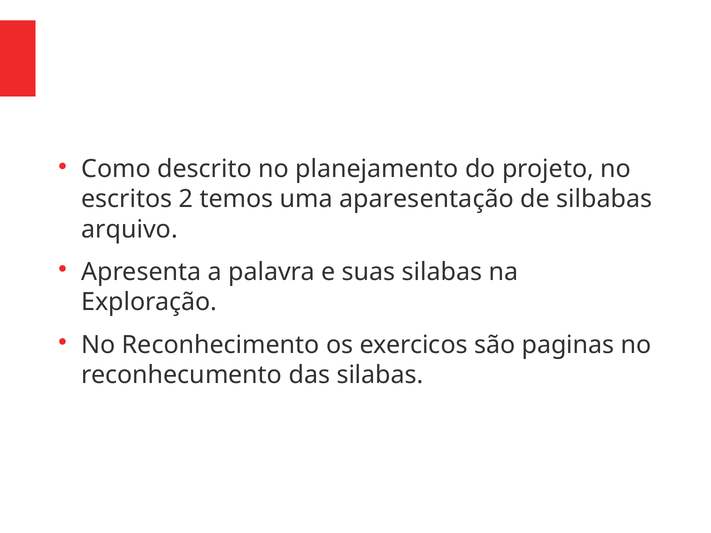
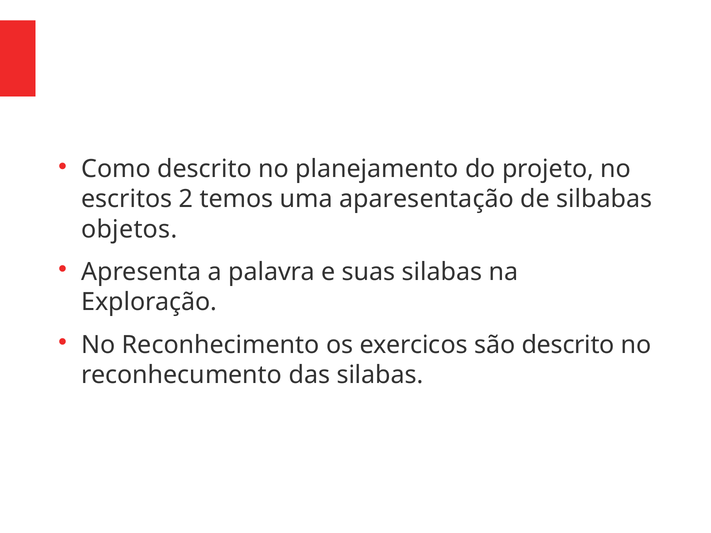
arquivo: arquivo -> objetos (129, 229)
são paginas: paginas -> descrito (568, 345)
